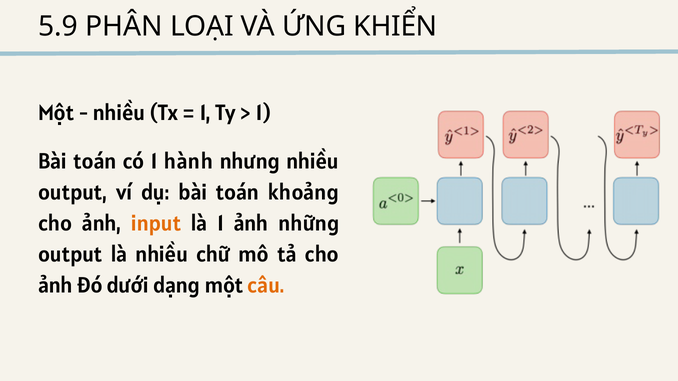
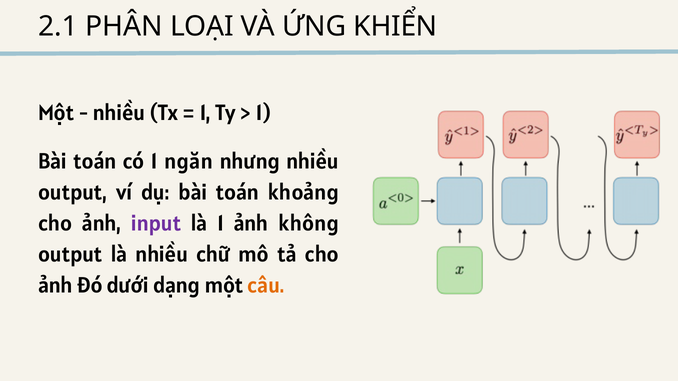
5.9: 5.9 -> 2.1 (58, 26)
hành: hành -> ngăn (189, 162)
input colour: orange -> purple (156, 224)
những: những -> không (309, 224)
